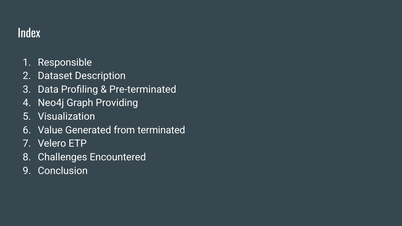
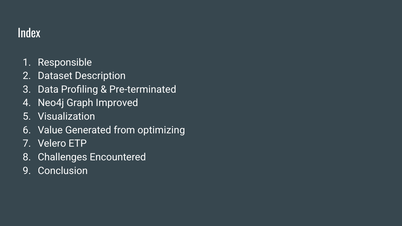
Providing: Providing -> Improved (117, 103)
terminated: terminated -> optimizing (161, 130)
